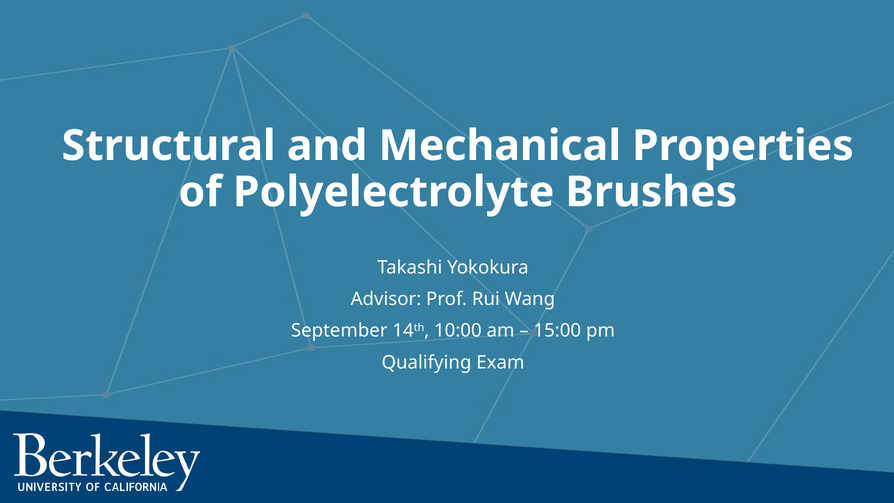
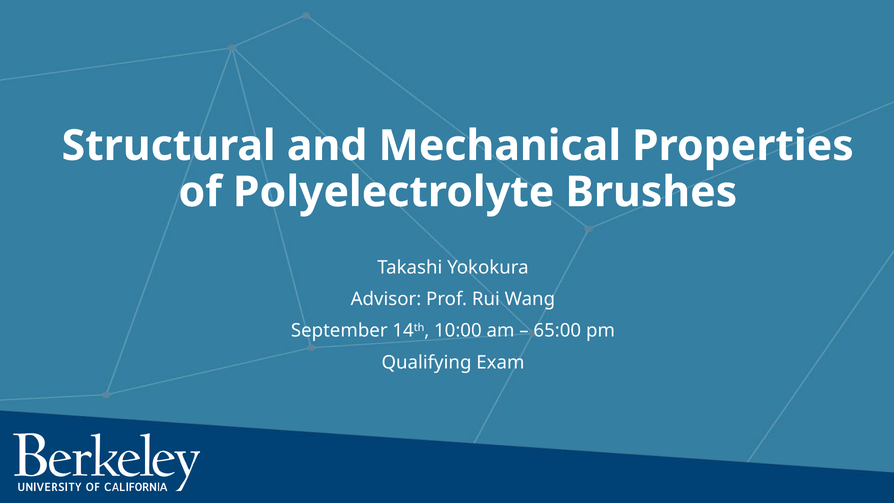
15:00: 15:00 -> 65:00 (557, 331)
